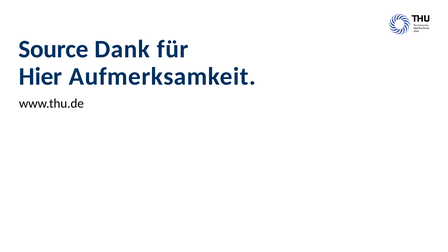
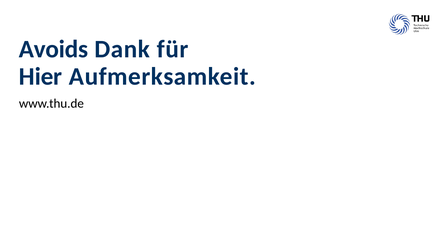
Source: Source -> Avoids (53, 49)
